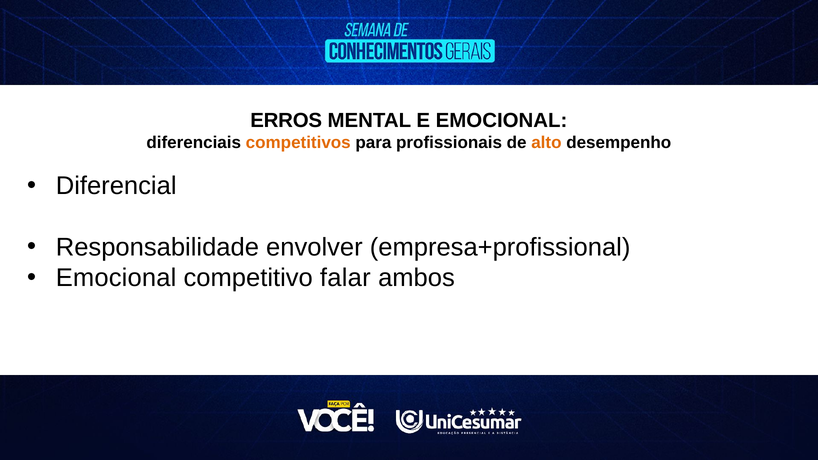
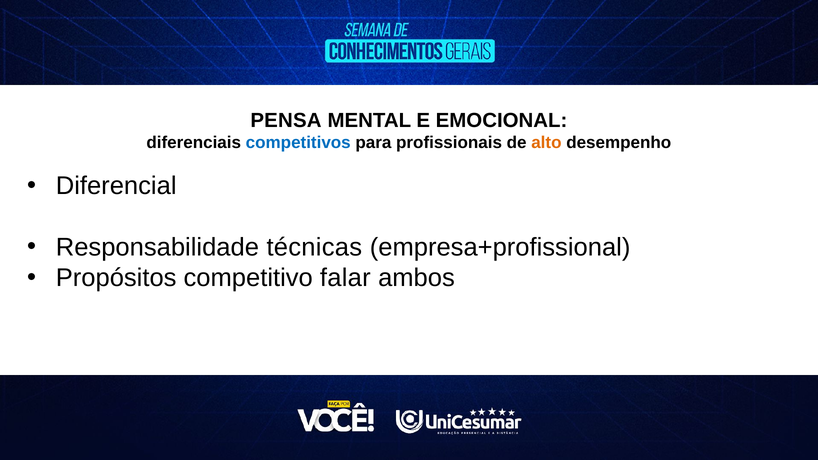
ERROS: ERROS -> PENSA (286, 121)
competitivos colour: orange -> blue (298, 143)
envolver: envolver -> técnicas (314, 247)
Emocional: Emocional -> Propósitos (116, 278)
